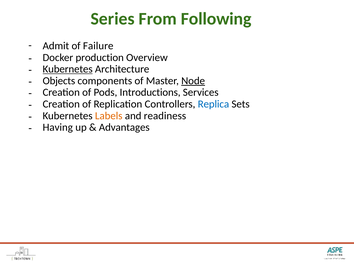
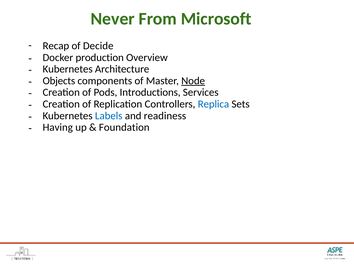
Series: Series -> Never (113, 19)
Following: Following -> Microsoft (216, 19)
Admit: Admit -> Recap (56, 46)
Failure: Failure -> Decide (98, 46)
Kubernetes underline: present -> none (68, 69)
Labels colour: orange -> blue (109, 116)
Advantages: Advantages -> Foundation (124, 128)
